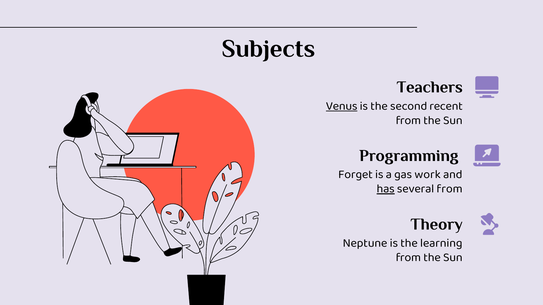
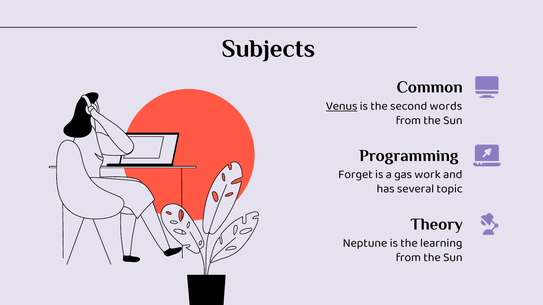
Teachers: Teachers -> Common (430, 87)
recent: recent -> words (446, 106)
has underline: present -> none (386, 189)
several from: from -> topic (450, 189)
